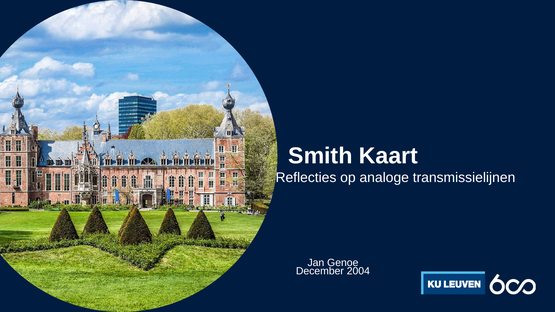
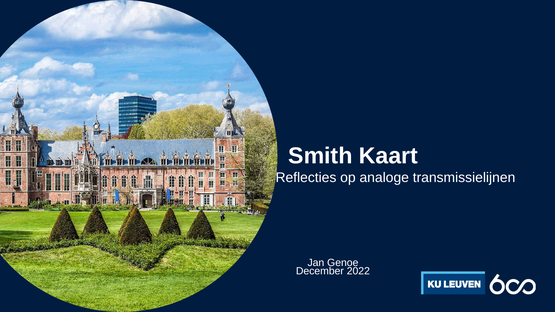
2004: 2004 -> 2022 (358, 271)
